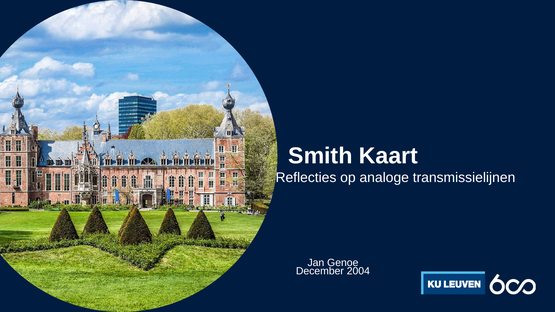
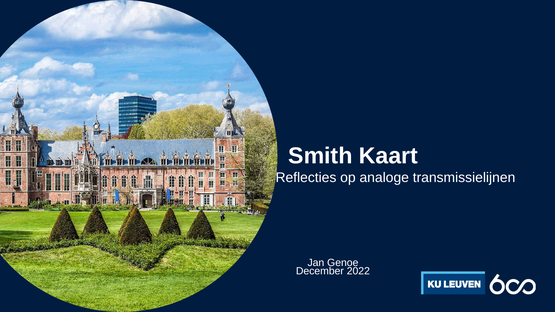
2004: 2004 -> 2022 (358, 271)
